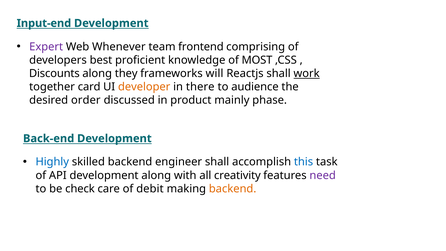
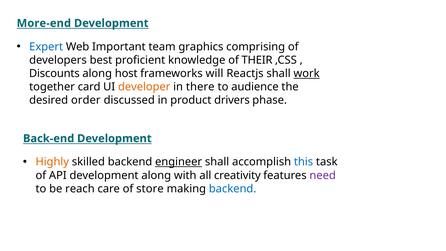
Input-end: Input-end -> More-end (44, 23)
Expert colour: purple -> blue (46, 47)
Whenever: Whenever -> Important (119, 47)
frontend: frontend -> graphics (201, 47)
MOST: MOST -> THEIR (257, 60)
they: they -> host (126, 73)
mainly: mainly -> drivers (232, 100)
Highly colour: blue -> orange (52, 162)
engineer underline: none -> present (179, 162)
check: check -> reach (80, 189)
debit: debit -> store (150, 189)
backend colour: orange -> blue (233, 189)
